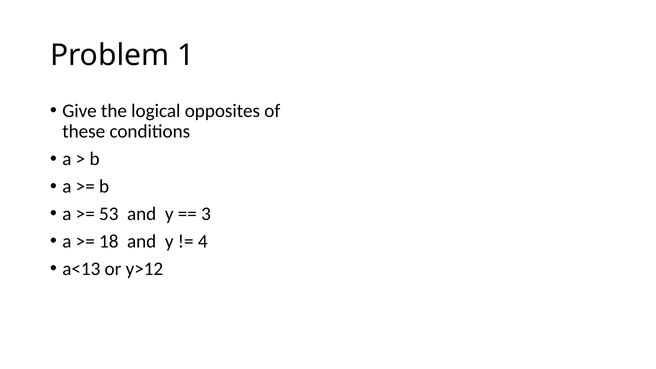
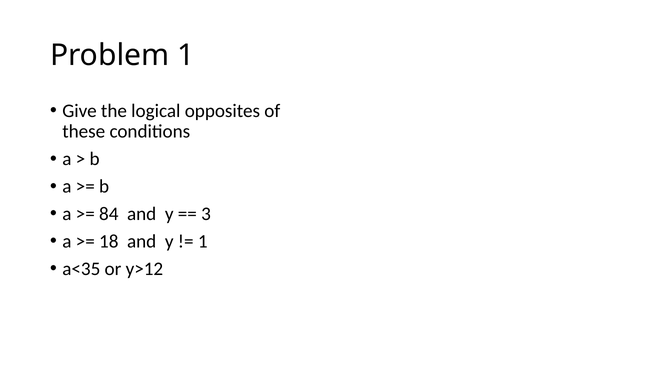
53: 53 -> 84 (109, 214)
4: 4 -> 1 (203, 241)
a<13: a<13 -> a<35 (81, 269)
